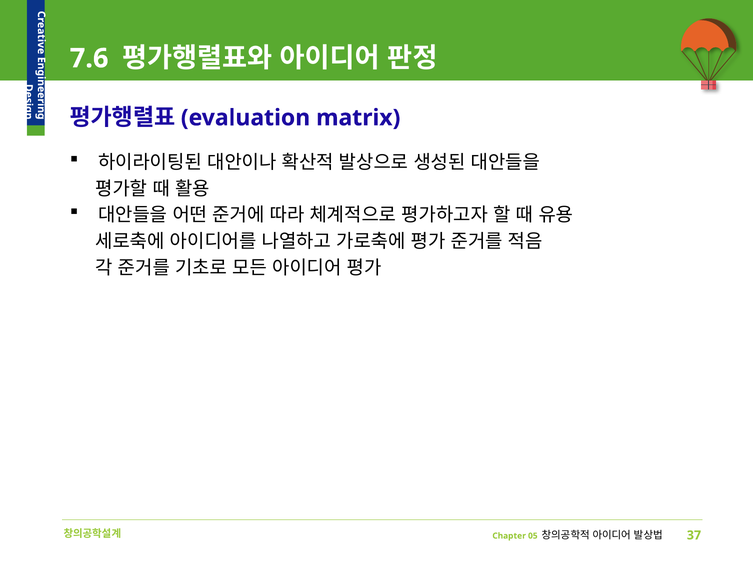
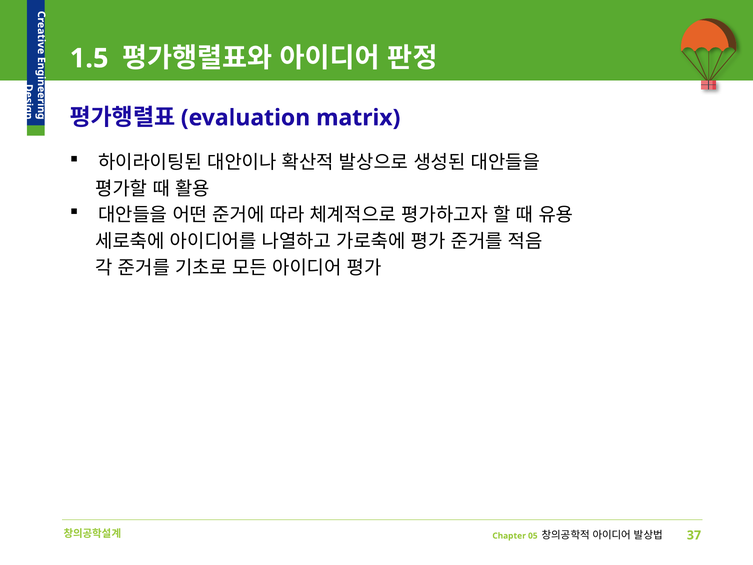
7.6: 7.6 -> 1.5 (89, 58)
